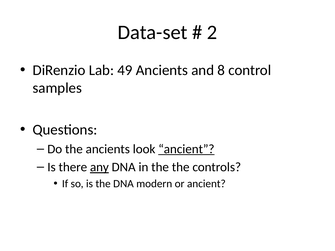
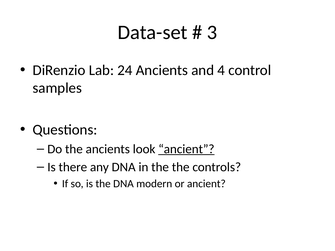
2: 2 -> 3 (212, 32)
49: 49 -> 24 (125, 70)
8: 8 -> 4 (221, 70)
any underline: present -> none (99, 167)
